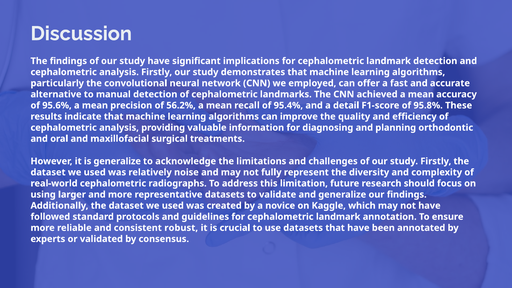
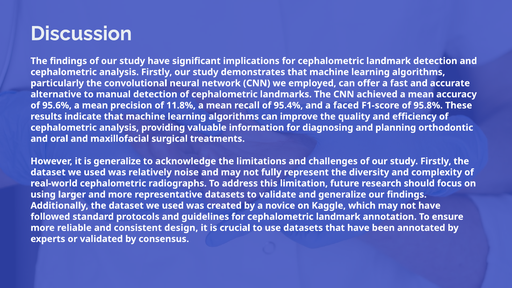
56.2%: 56.2% -> 11.8% (181, 105)
detail: detail -> faced (346, 105)
robust: robust -> design (181, 228)
